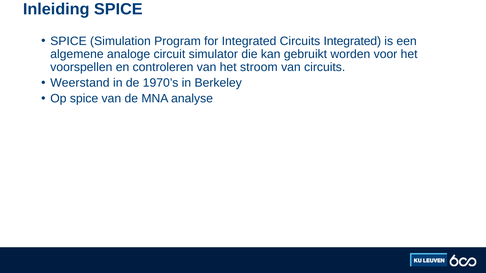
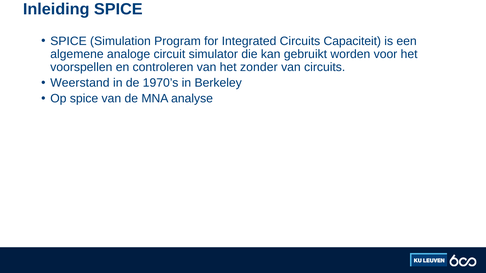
Circuits Integrated: Integrated -> Capaciteit (352, 41)
stroom: stroom -> zonder (259, 67)
